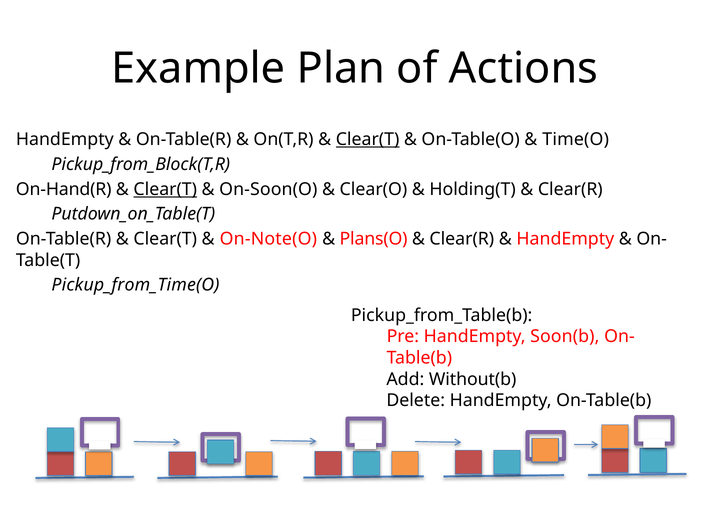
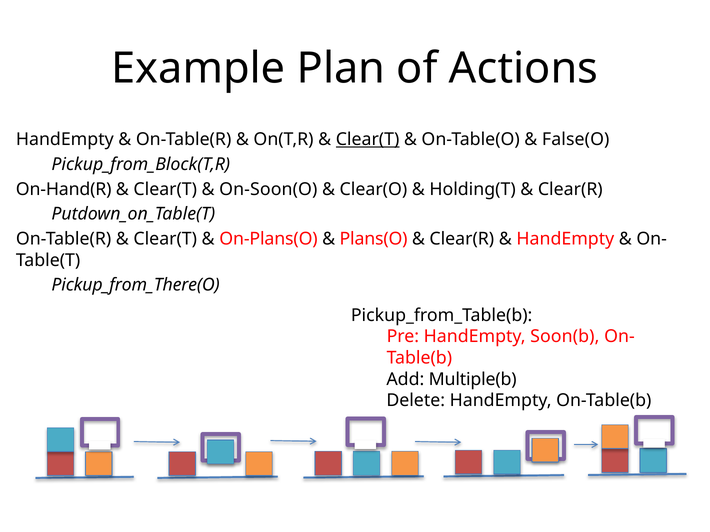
Time(O: Time(O -> False(O (576, 140)
Clear(T underline: present -> none (165, 189)
On-Note(O: On-Note(O -> On-Plans(O (269, 239)
Pickup_from_Time(O: Pickup_from_Time(O -> Pickup_from_There(O (136, 285)
Without(b: Without(b -> Multiple(b (473, 380)
